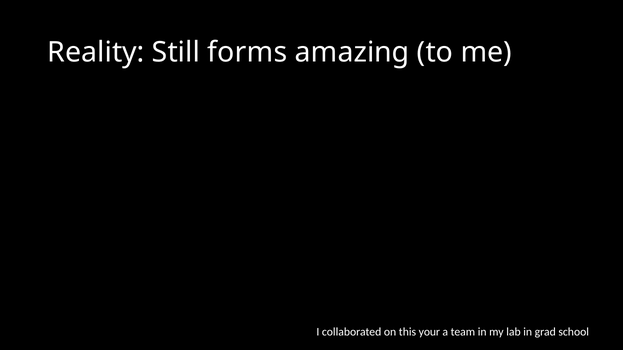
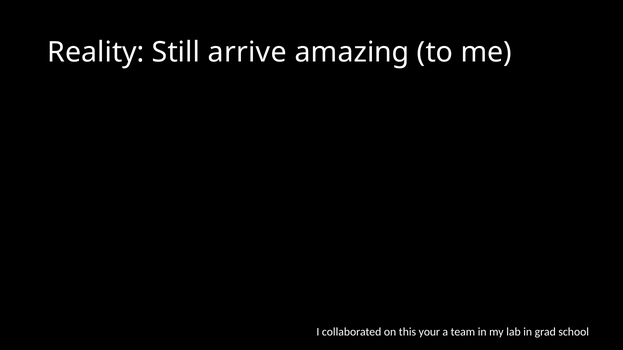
forms: forms -> arrive (247, 52)
